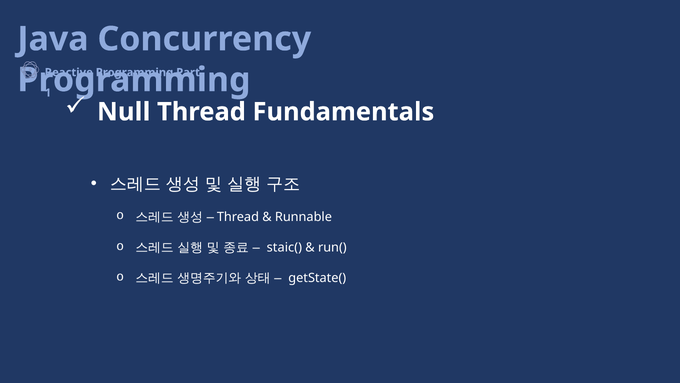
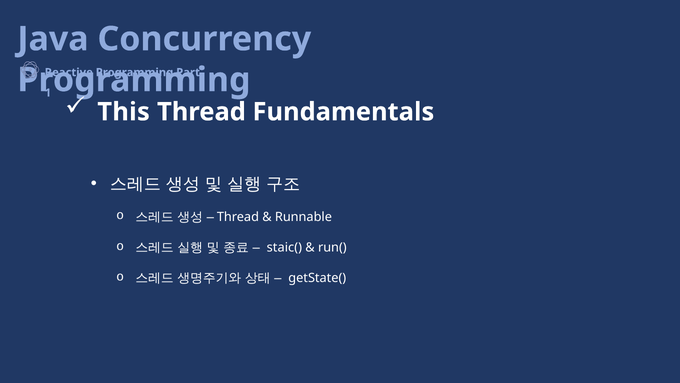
Null: Null -> This (124, 112)
